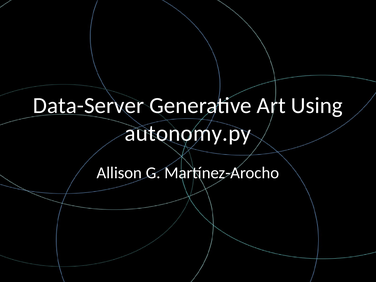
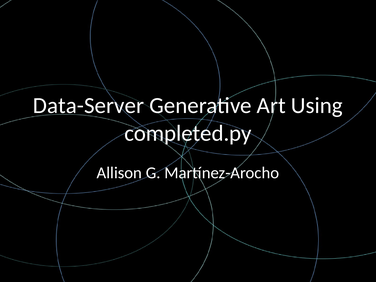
autonomy.py: autonomy.py -> completed.py (188, 133)
